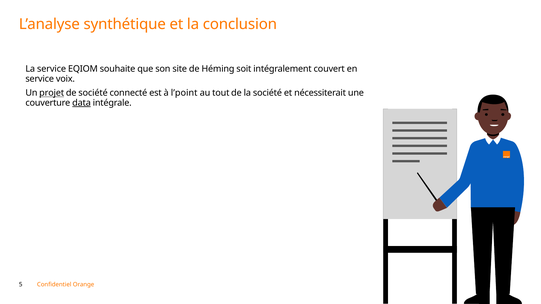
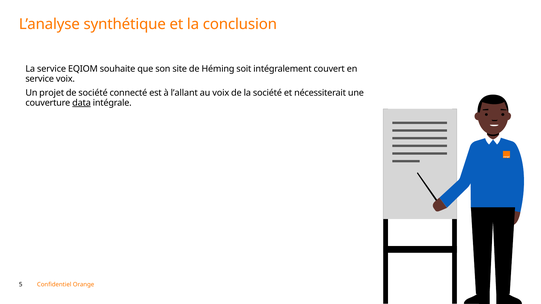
projet underline: present -> none (52, 93)
l’point: l’point -> l’allant (184, 93)
au tout: tout -> voix (221, 93)
